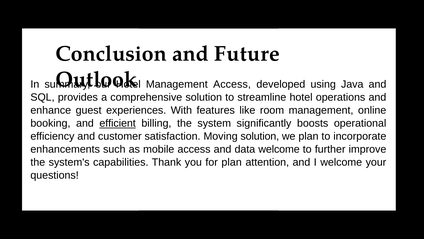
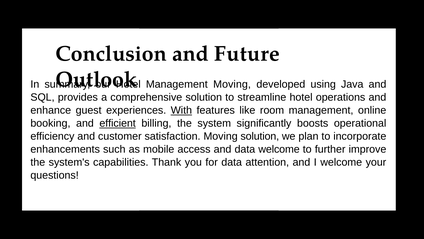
Management Access: Access -> Moving (232, 84)
With underline: none -> present (181, 110)
for plan: plan -> data (232, 162)
